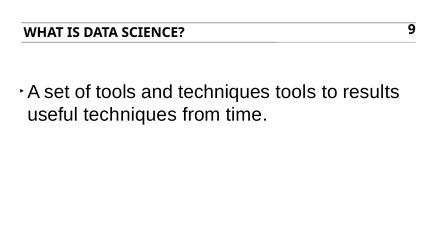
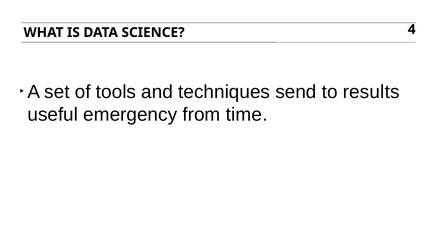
9: 9 -> 4 (412, 29)
techniques tools: tools -> send (296, 92)
useful techniques: techniques -> emergency (130, 115)
